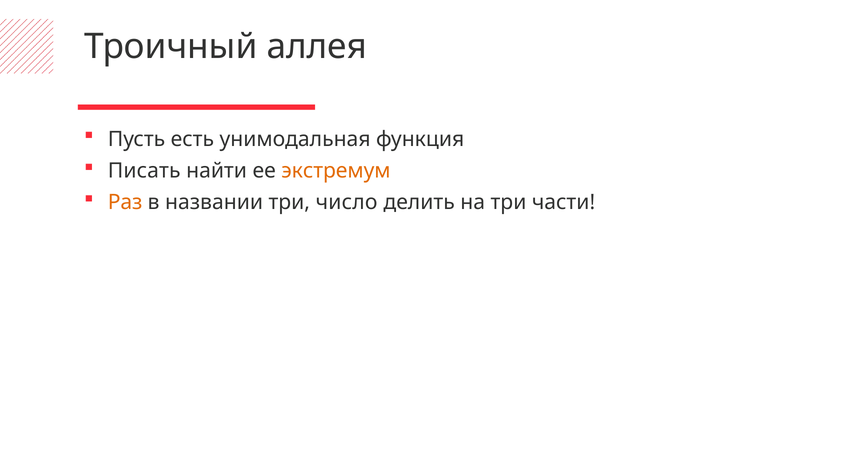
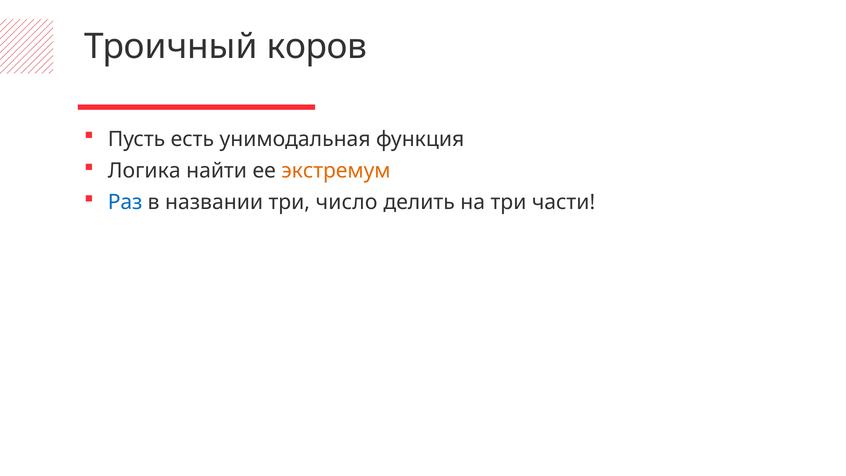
аллея: аллея -> коров (317, 47)
Писать: Писать -> Логика (144, 171)
Раз colour: orange -> blue (125, 202)
